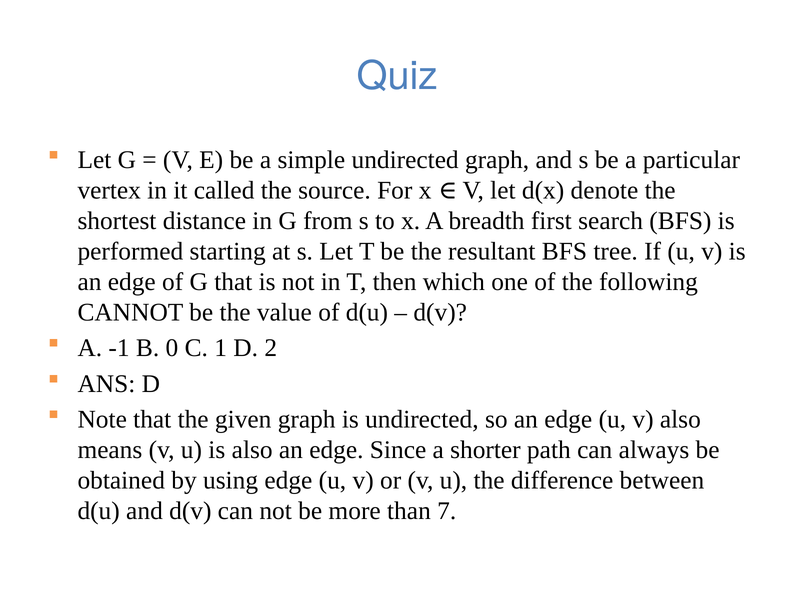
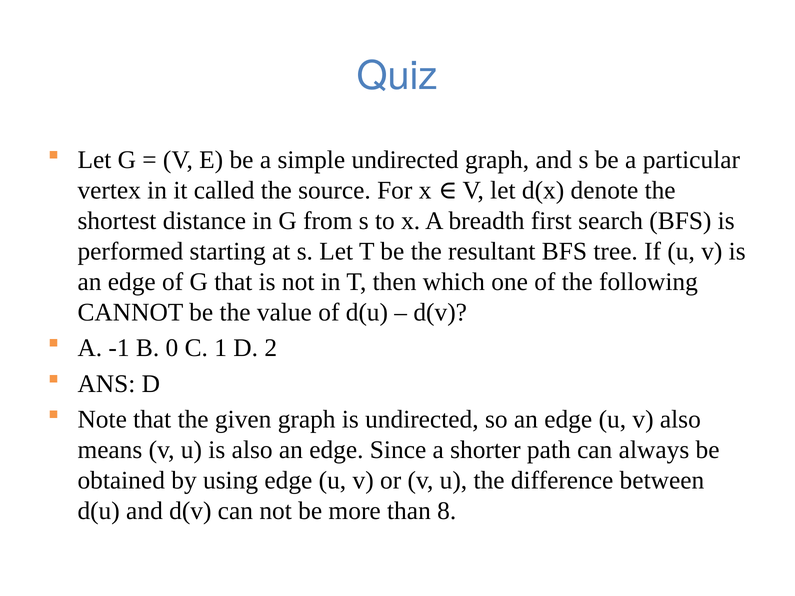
7: 7 -> 8 (447, 511)
